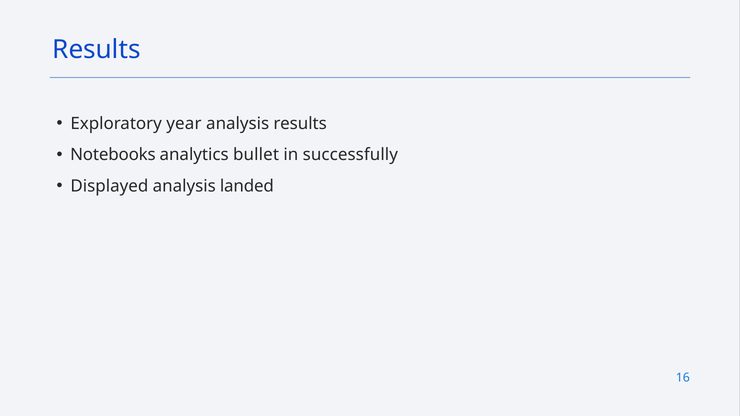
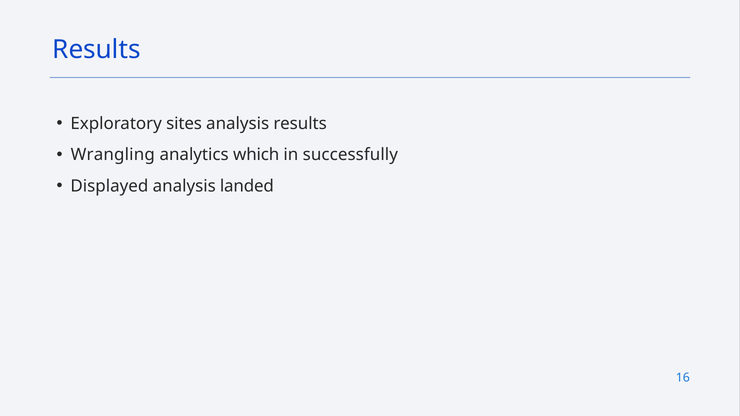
year: year -> sites (184, 124)
Notebooks: Notebooks -> Wrangling (113, 155)
bullet: bullet -> which (256, 155)
